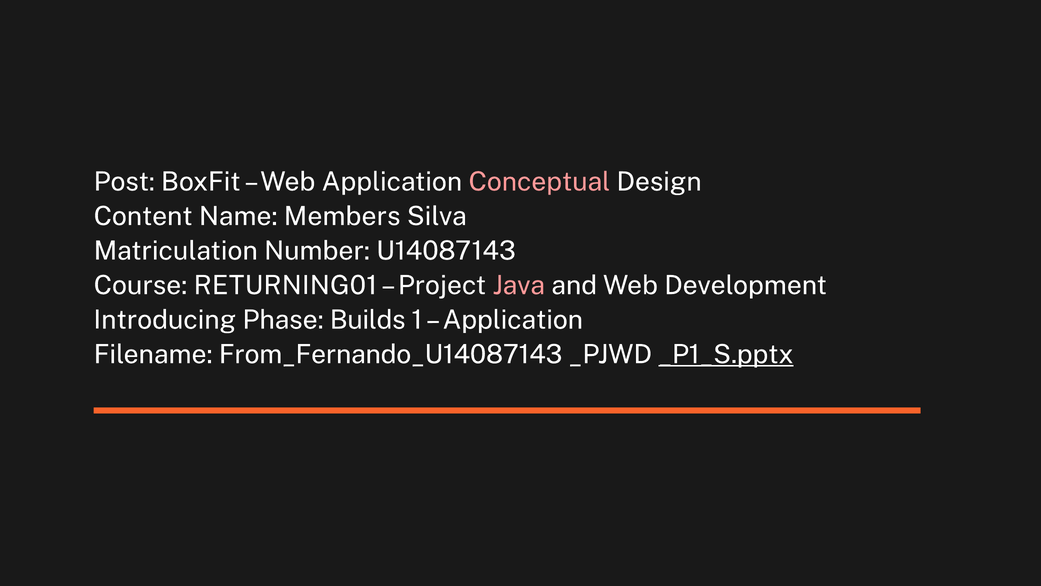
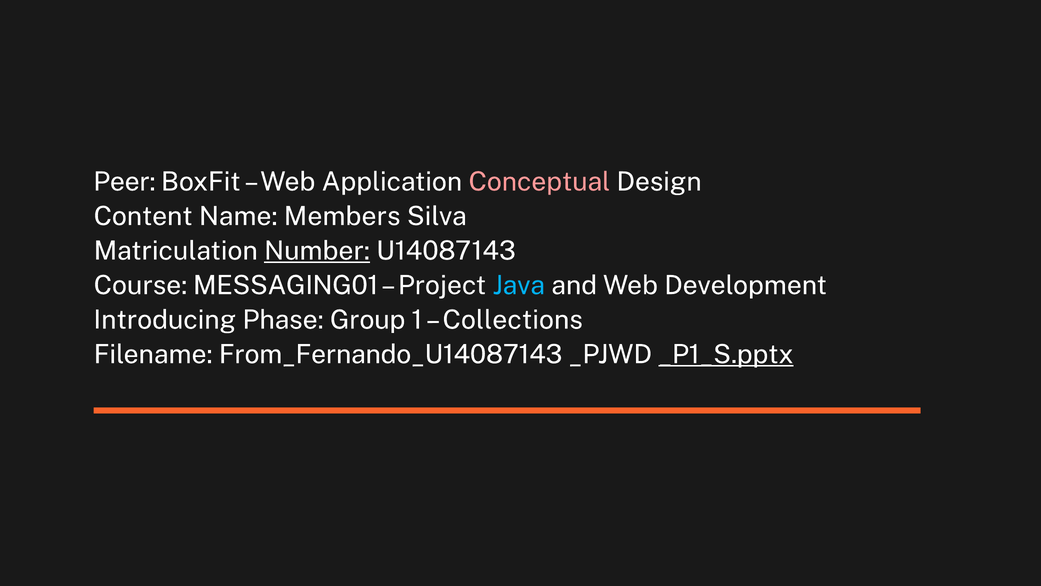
Post: Post -> Peer (124, 182)
Number underline: none -> present (317, 251)
RETURNING01: RETURNING01 -> MESSAGING01 (286, 285)
Java colour: pink -> light blue (519, 285)
Builds: Builds -> Group (368, 320)
Application: Application -> Collections (513, 320)
